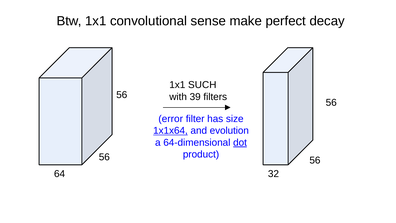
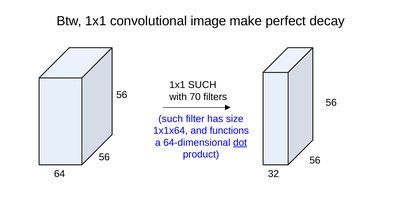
sense: sense -> image (208, 21)
39: 39 -> 70 (195, 97)
error: error -> such (171, 119)
1x1x64 underline: present -> none (170, 131)
evolution: evolution -> functions (229, 131)
